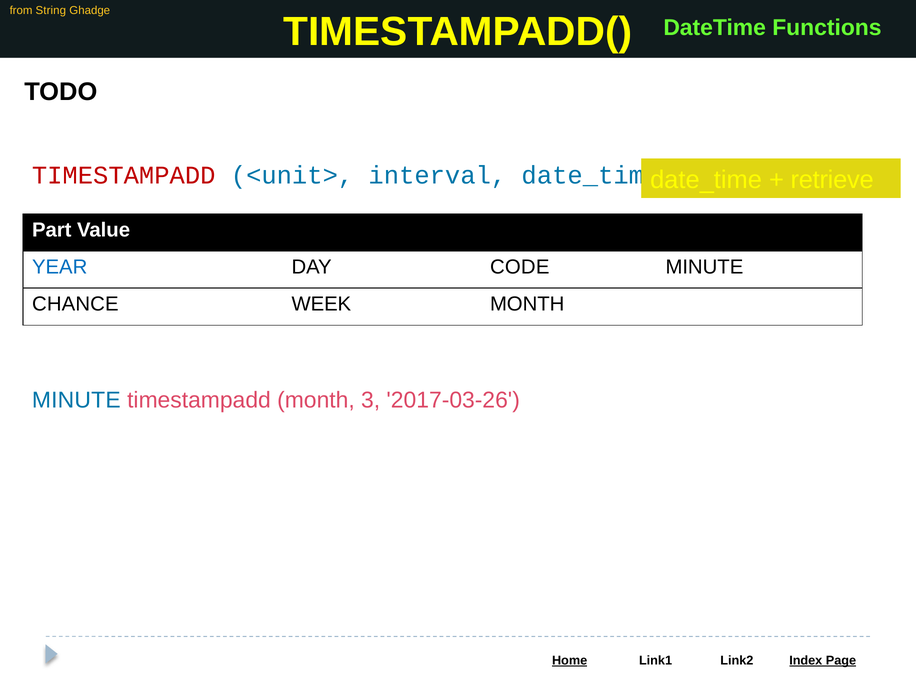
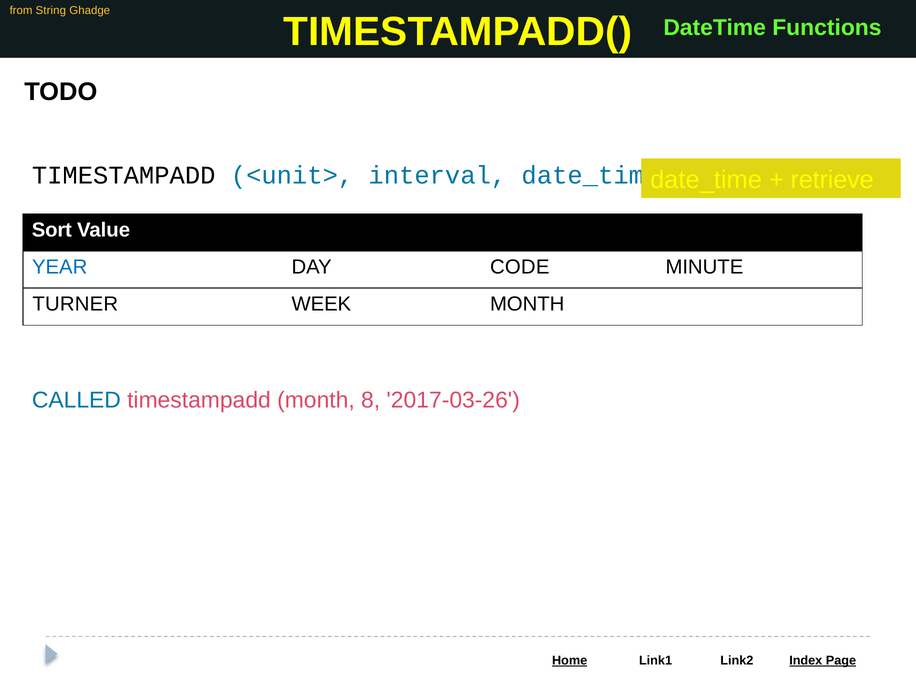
TIMESTAMPADD colour: red -> black (124, 175)
Part: Part -> Sort (52, 230)
CHANCE: CHANCE -> TURNER (75, 304)
MINUTE: MINUTE -> CALLED (76, 400)
3: 3 -> 8 (371, 400)
